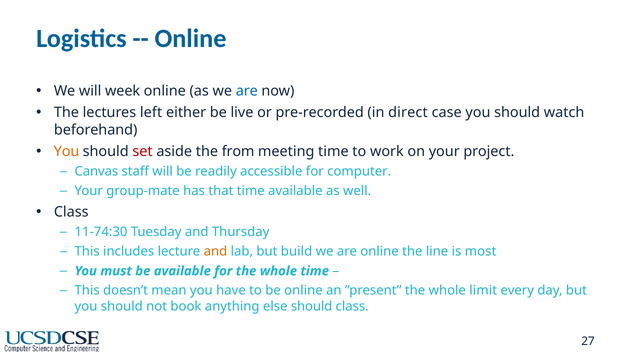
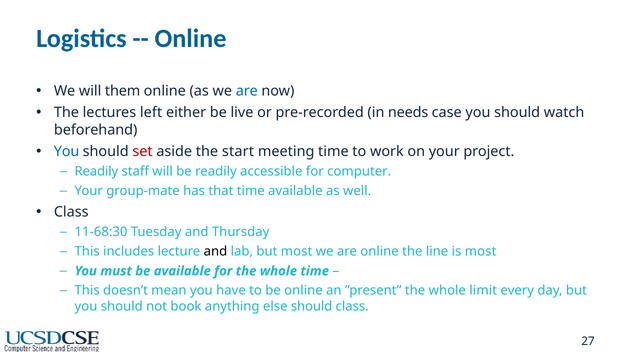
week: week -> them (123, 91)
direct: direct -> needs (408, 112)
You colour: orange -> blue (67, 151)
from: from -> start (238, 151)
Canvas: Canvas -> Readily (96, 171)
11-74:30: 11-74:30 -> 11-68:30 (101, 232)
and colour: orange -> black (215, 251)
but build: build -> most (297, 251)
